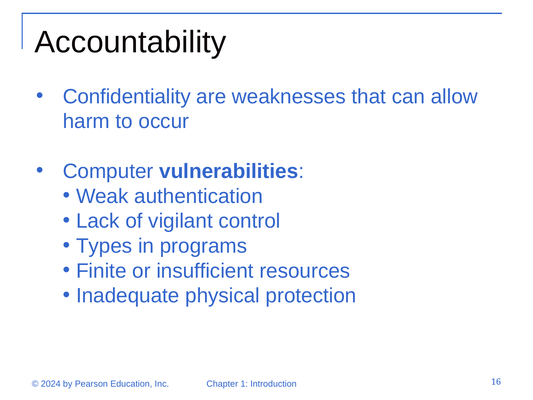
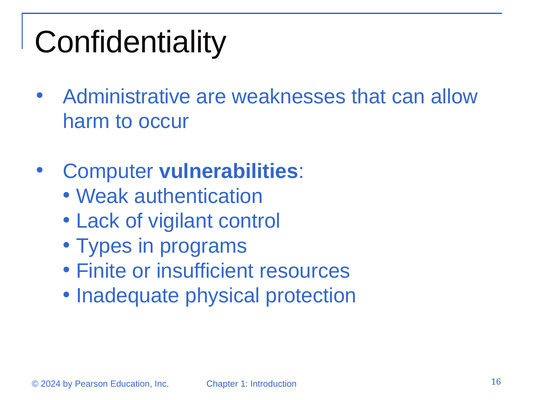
Accountability: Accountability -> Confidentiality (131, 42)
Confidentiality: Confidentiality -> Administrative (127, 96)
